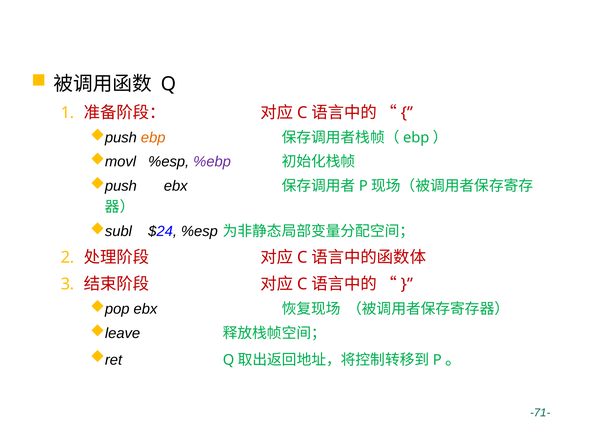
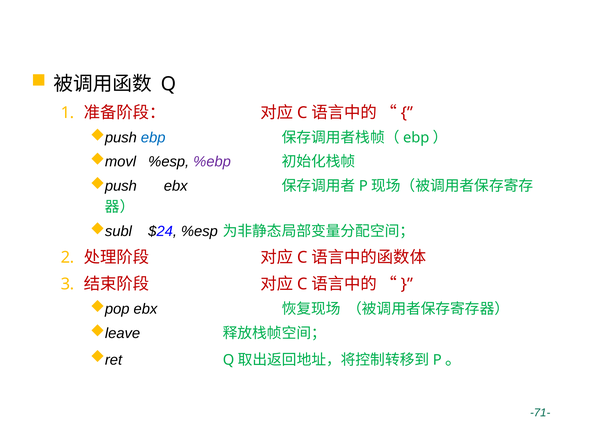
ebp colour: orange -> blue (153, 138)
